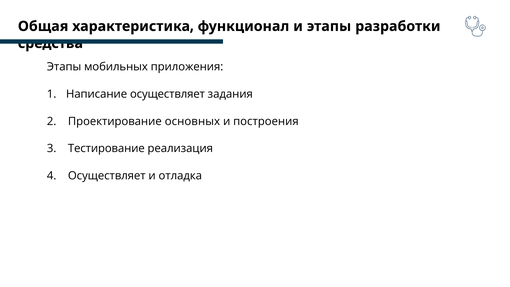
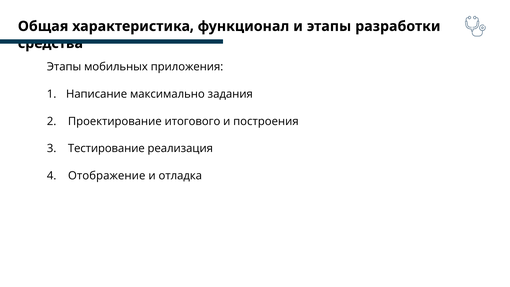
Написание осуществляет: осуществляет -> максимально (167, 94)
основных: основных -> итогового (192, 121)
4 Осуществляет: Осуществляет -> Отображение (107, 176)
